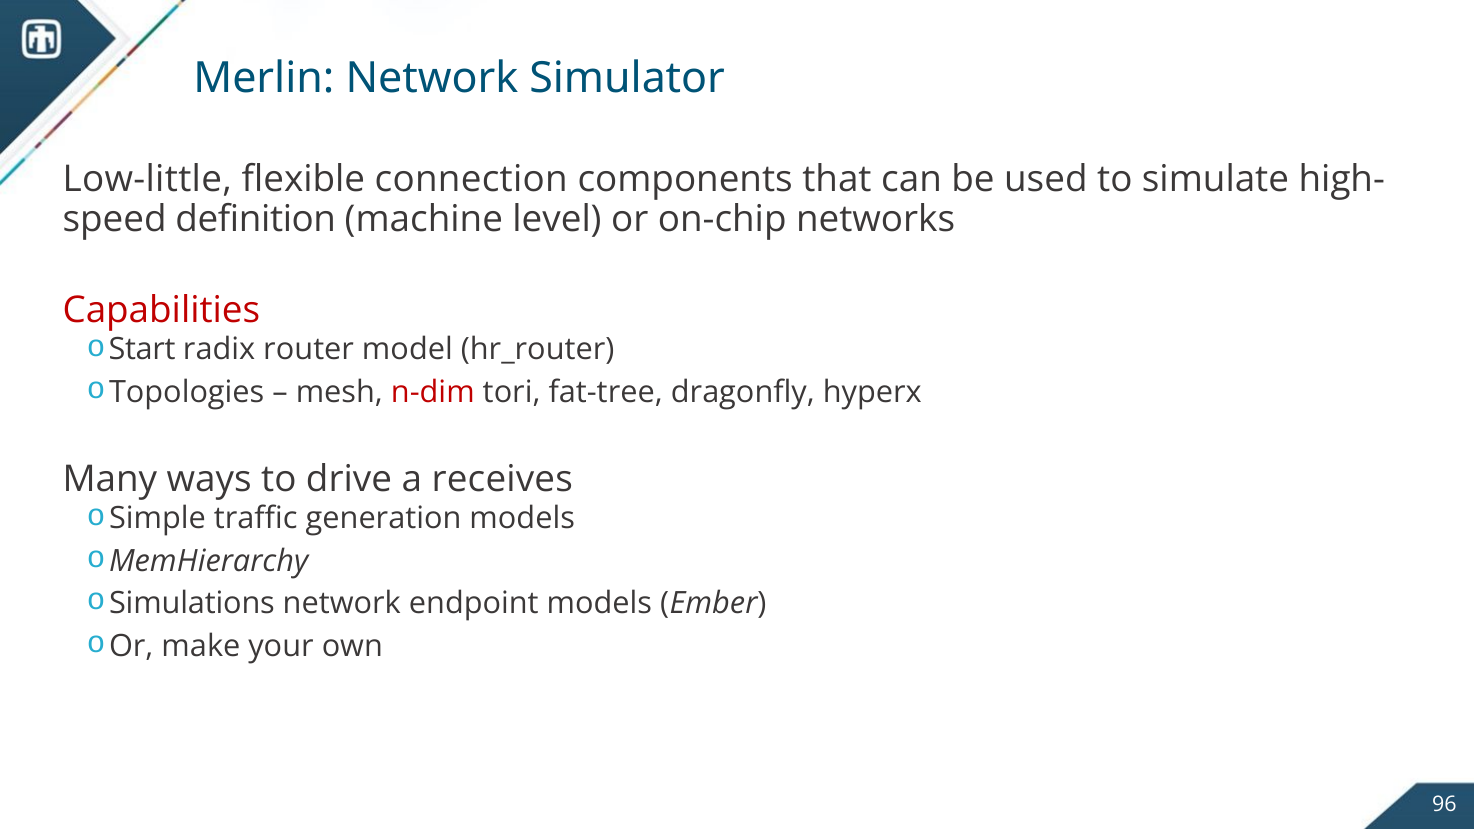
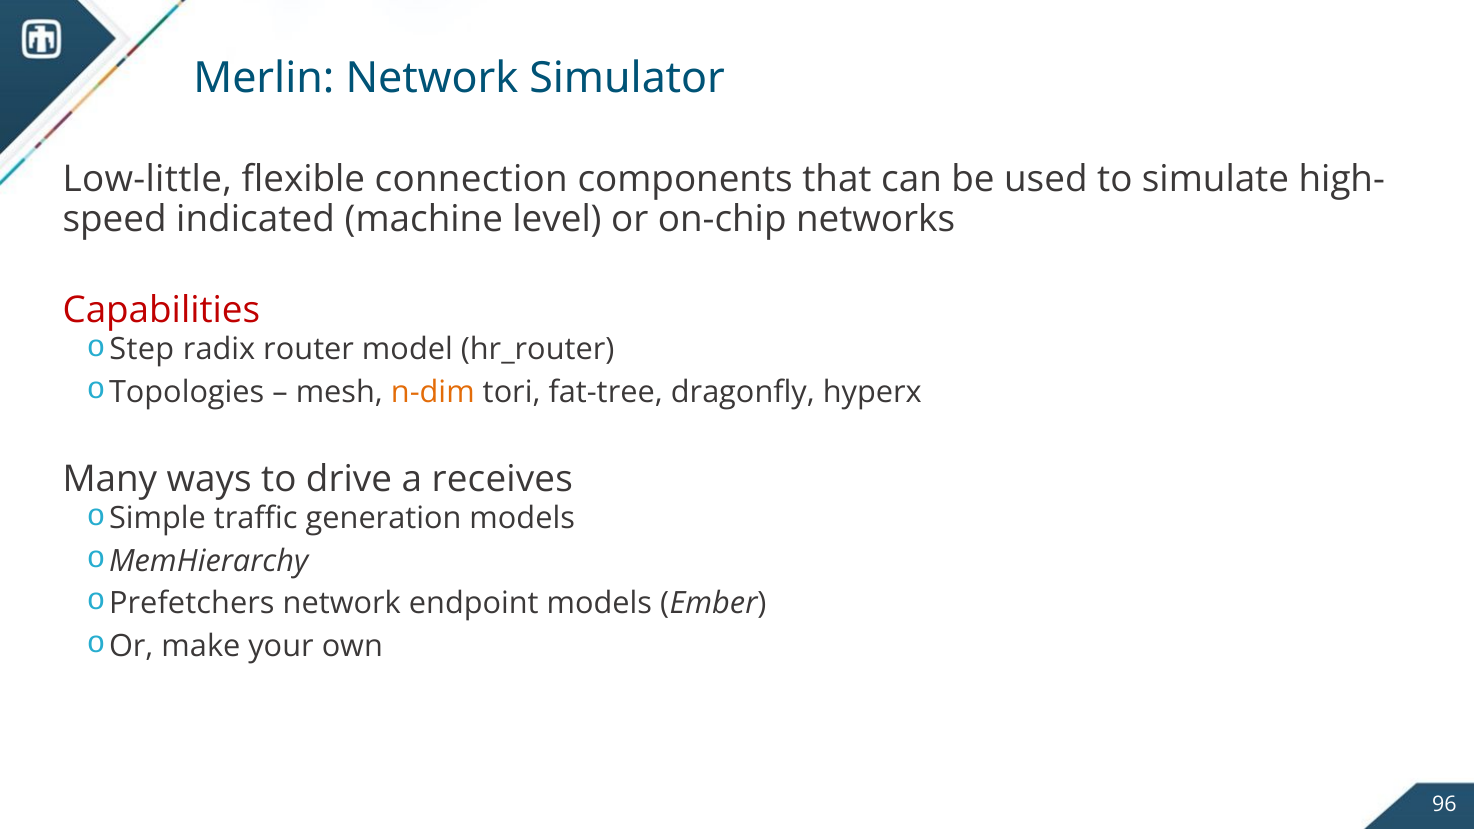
definition: definition -> indicated (256, 220)
Start: Start -> Step (142, 350)
n-dim colour: red -> orange (433, 392)
Simulations: Simulations -> Prefetchers (192, 604)
